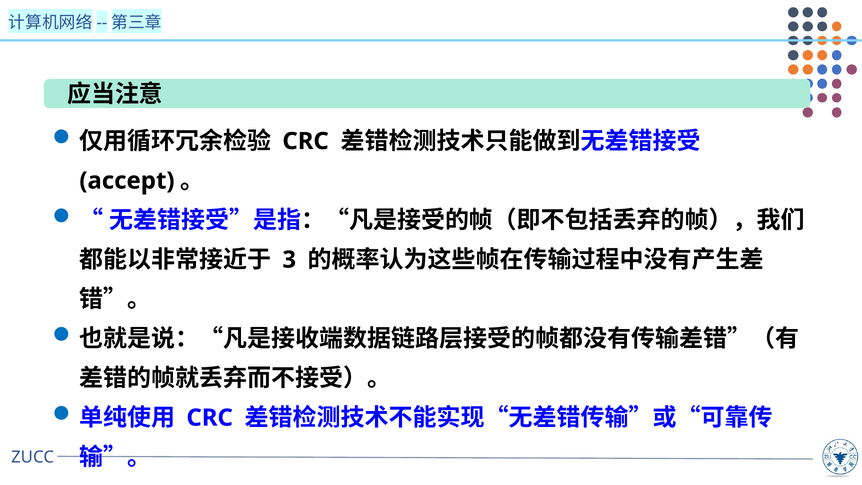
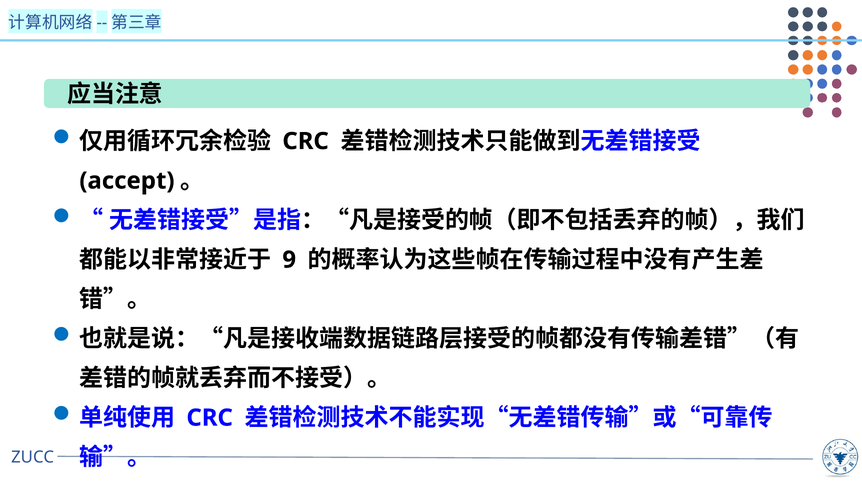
3: 3 -> 9 (289, 260)
